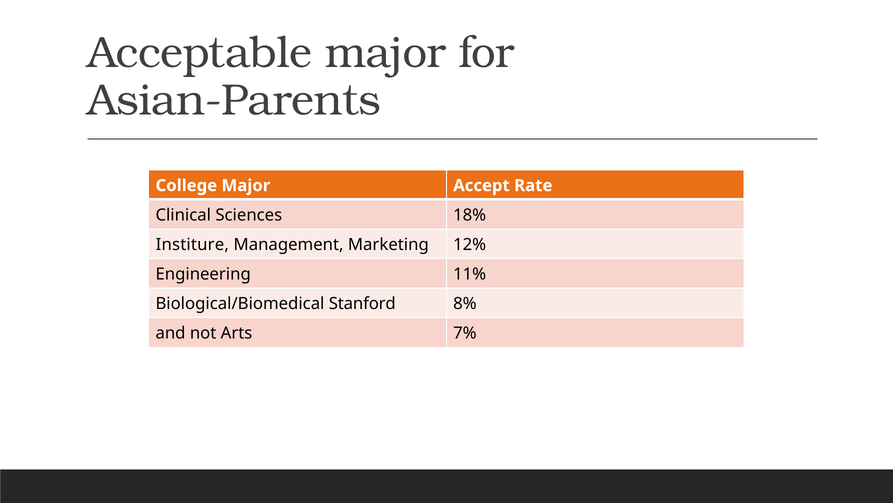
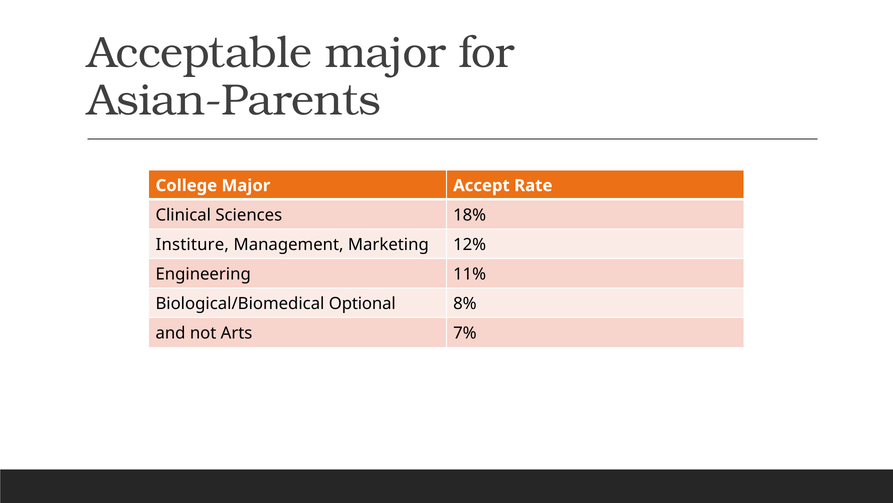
Stanford: Stanford -> Optional (362, 303)
